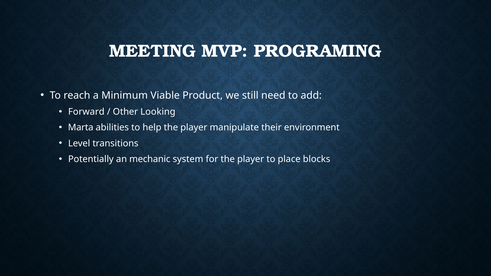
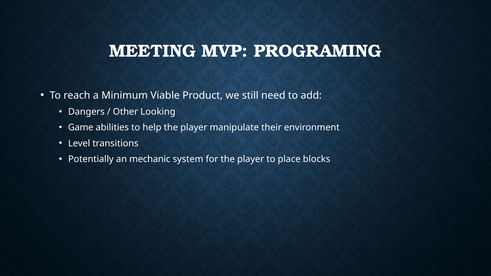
Forward: Forward -> Dangers (86, 112)
Marta: Marta -> Game (81, 128)
